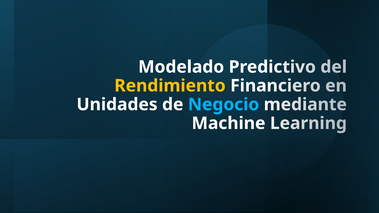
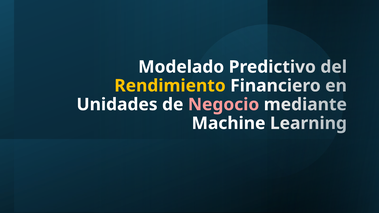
Negocio colour: light blue -> pink (224, 105)
